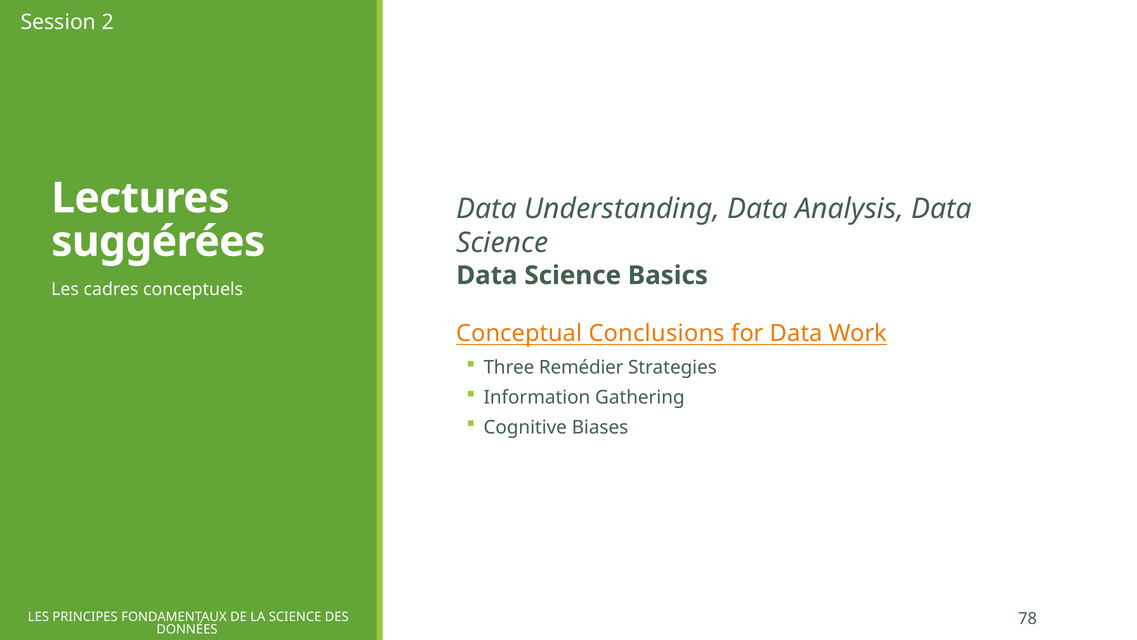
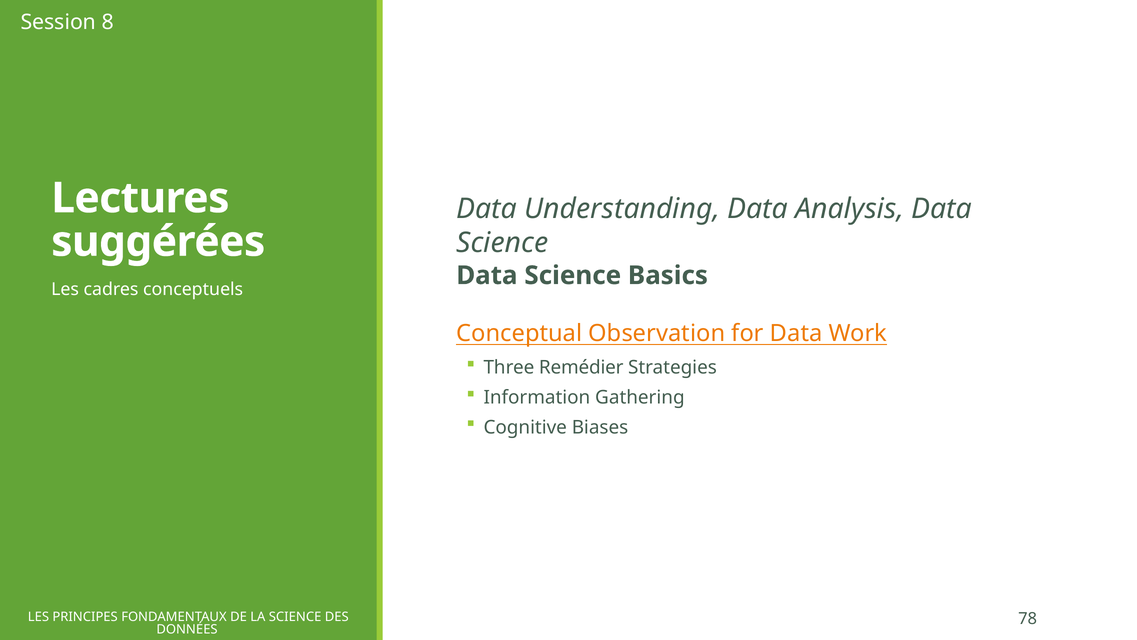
2: 2 -> 8 (108, 22)
Conclusions: Conclusions -> Observation (657, 333)
